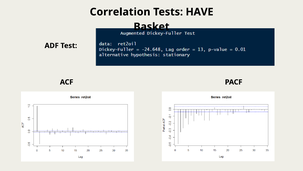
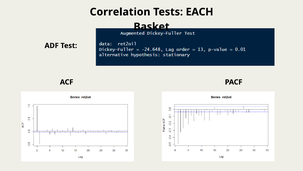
HAVE: HAVE -> EACH (200, 12)
